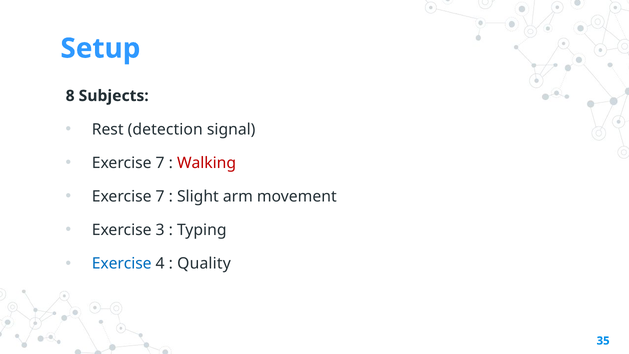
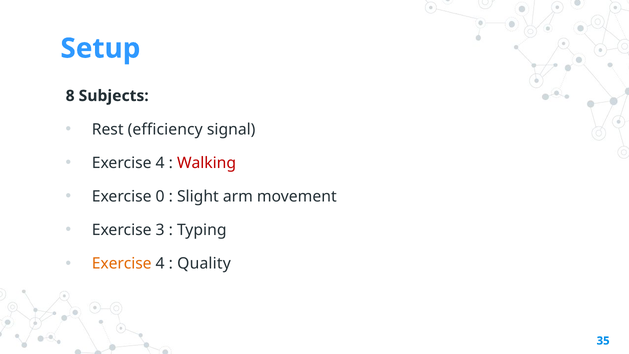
detection: detection -> efficiency (165, 129)
7: 7 -> 4 (160, 163)
7: 7 -> 0 (160, 196)
Exercise colour: blue -> orange (122, 264)
